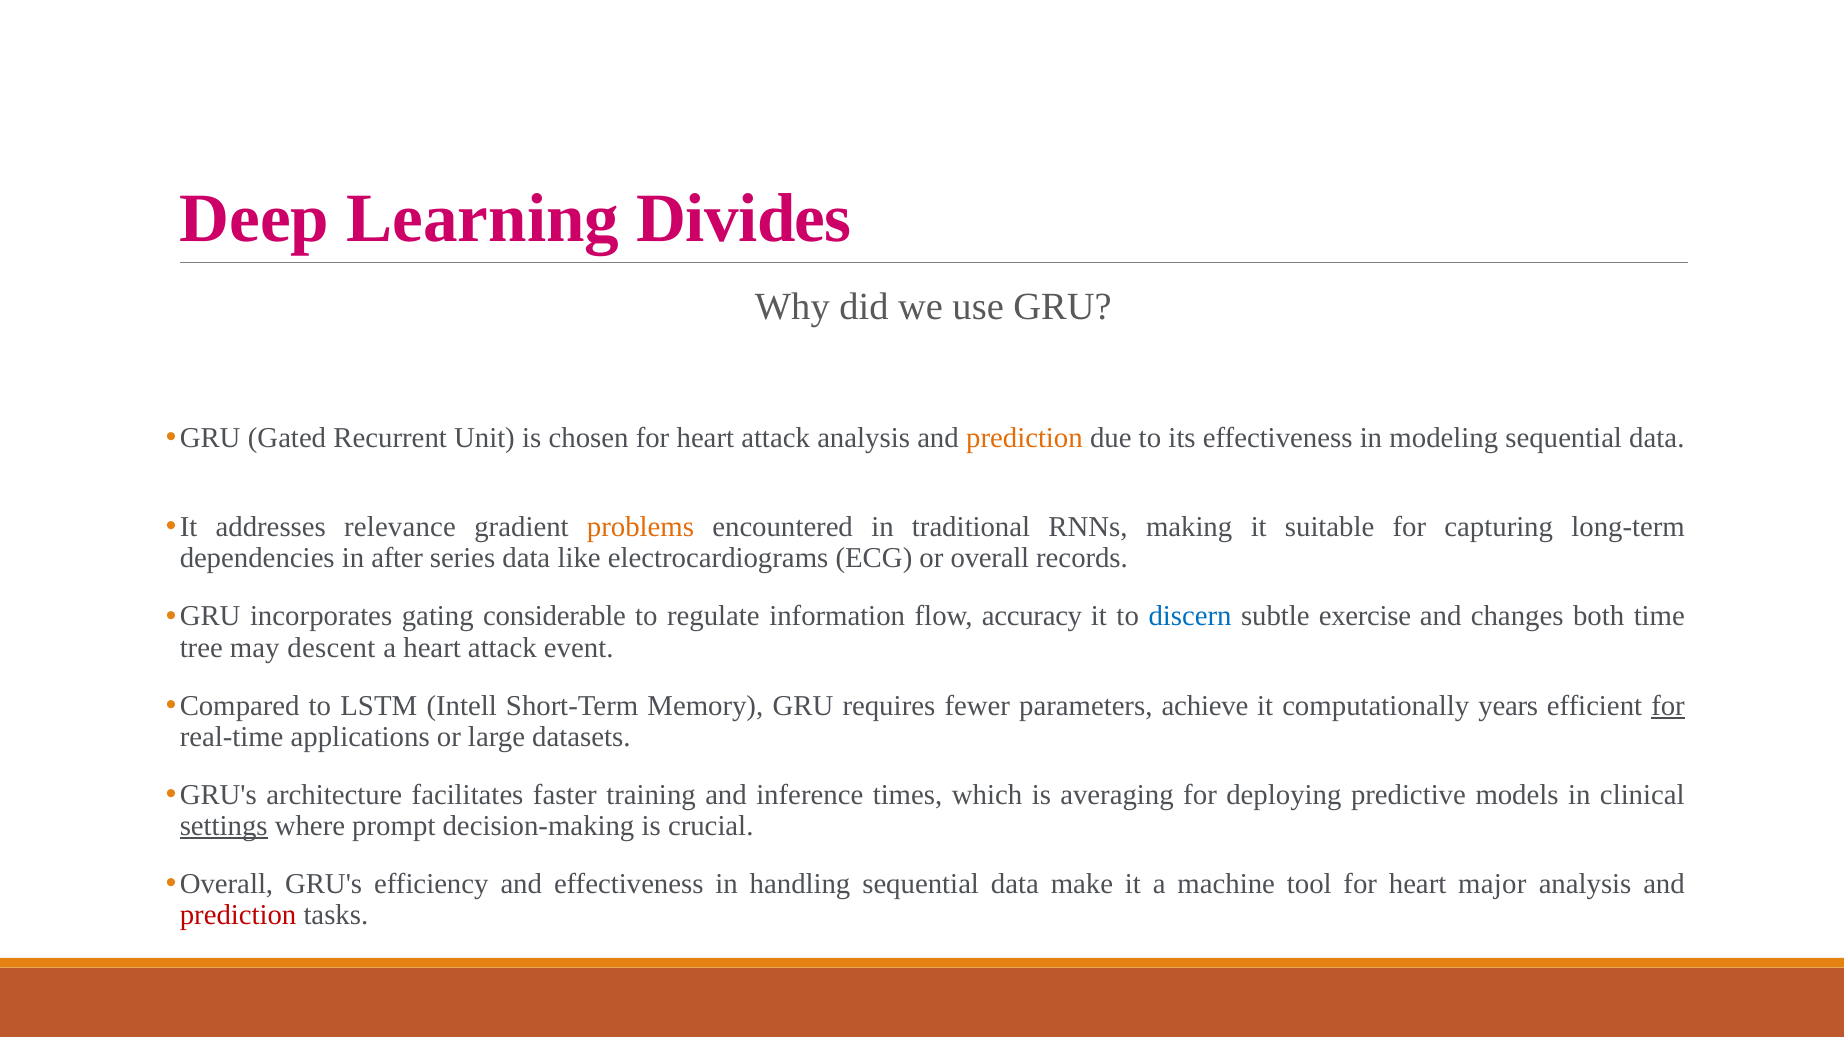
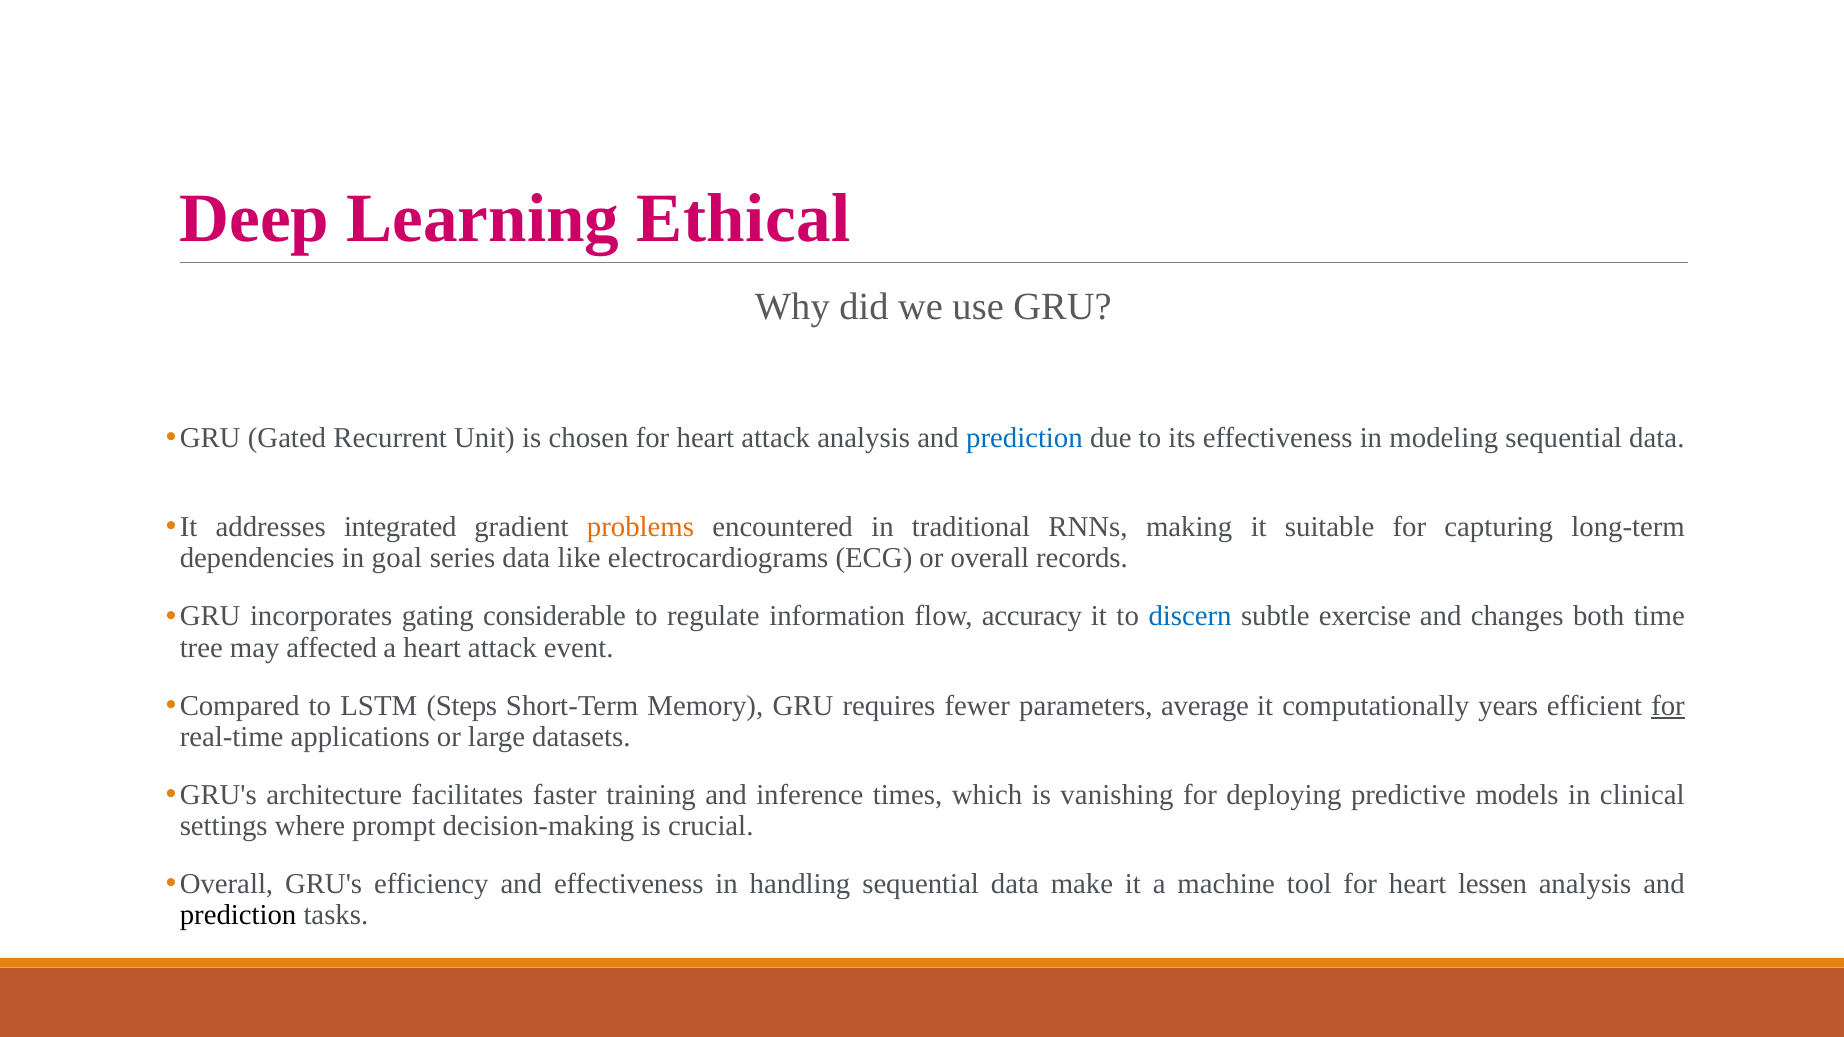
Divides: Divides -> Ethical (744, 219)
prediction colour: orange -> blue (1024, 438)
relevance: relevance -> integrated (400, 527)
after: after -> goal (397, 559)
descent: descent -> affected (332, 648)
Intell: Intell -> Steps (462, 706)
achieve: achieve -> average (1205, 706)
averaging: averaging -> vanishing (1117, 795)
settings underline: present -> none (224, 826)
major: major -> lessen (1493, 884)
prediction colour: red -> black (238, 915)
